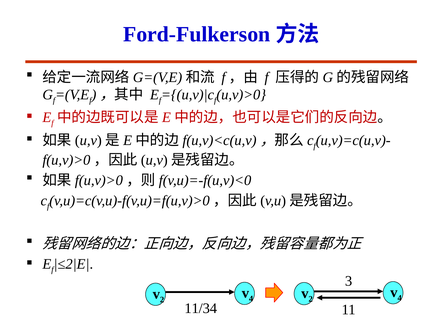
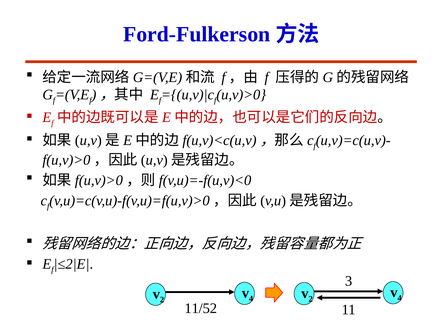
11/34: 11/34 -> 11/52 (201, 308)
